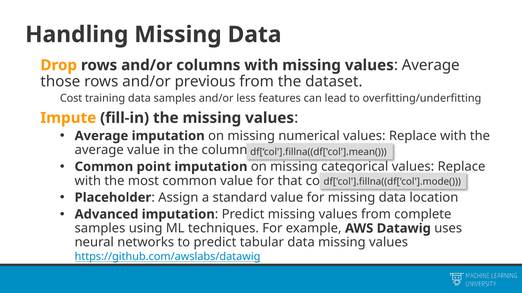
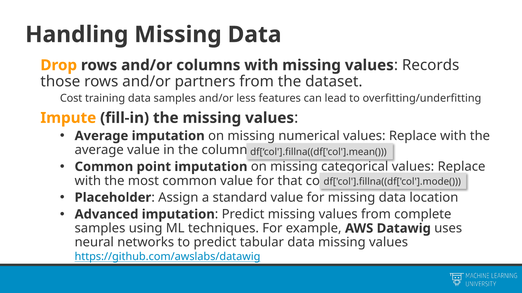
Average: Average -> Records (431, 65)
previous: previous -> partners (205, 82)
